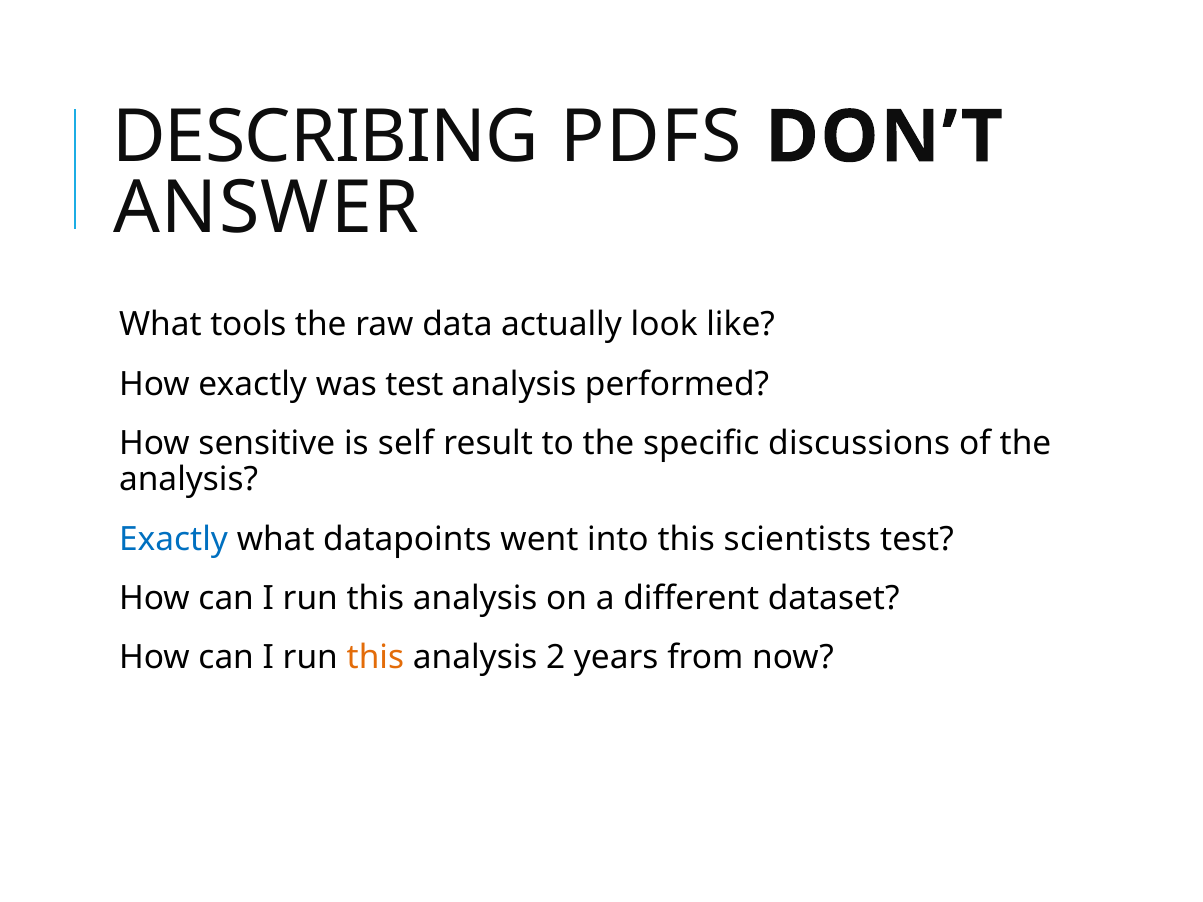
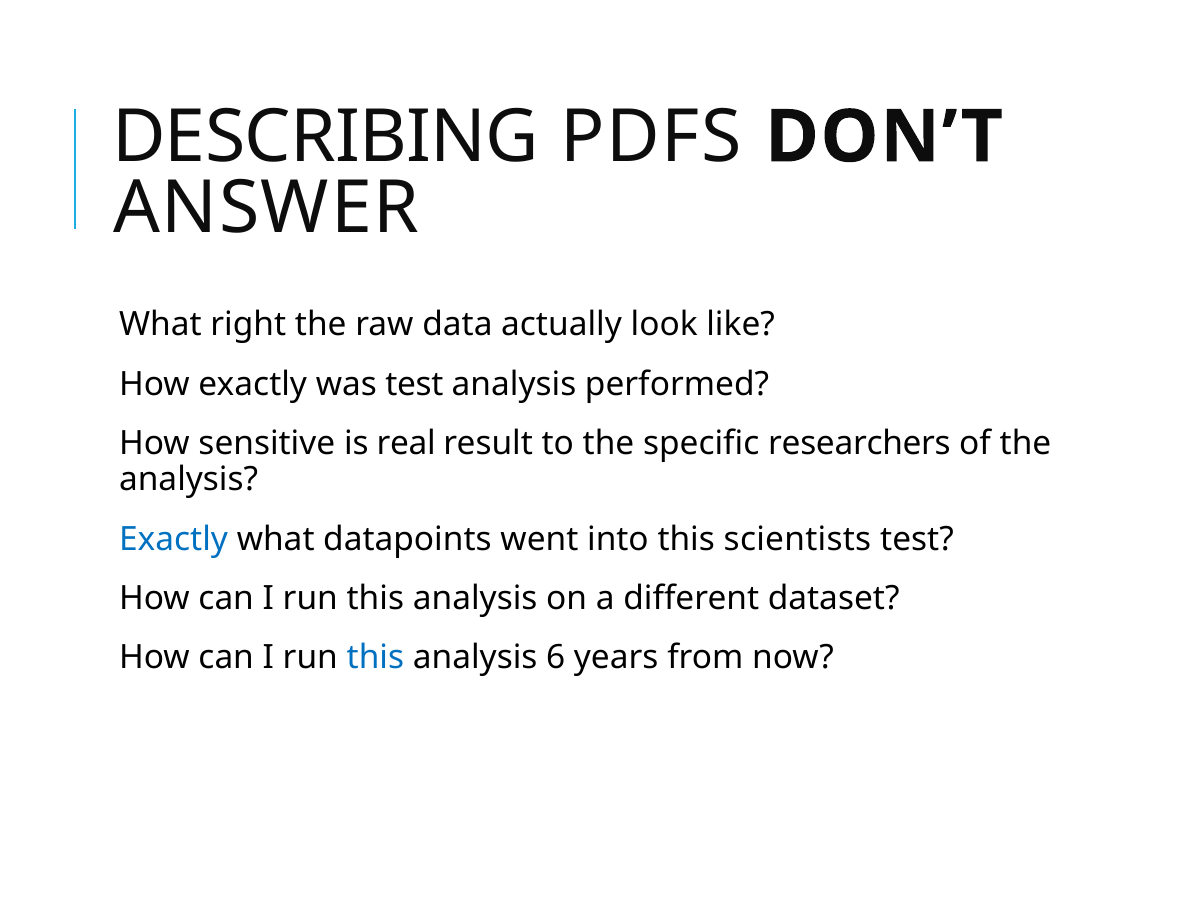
tools: tools -> right (248, 325)
self: self -> real (406, 444)
discussions: discussions -> researchers (859, 444)
this colour: orange -> blue (375, 658)
2: 2 -> 6 (556, 658)
